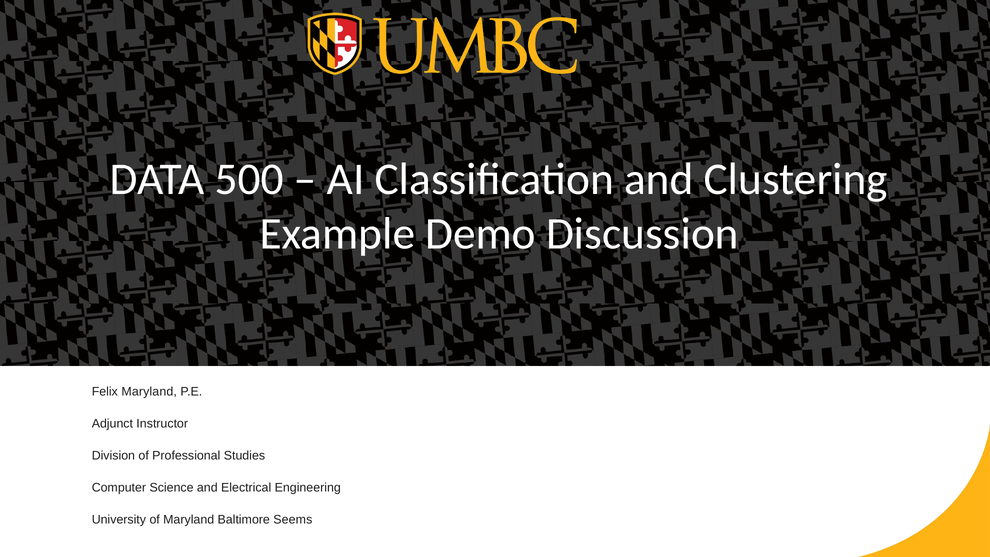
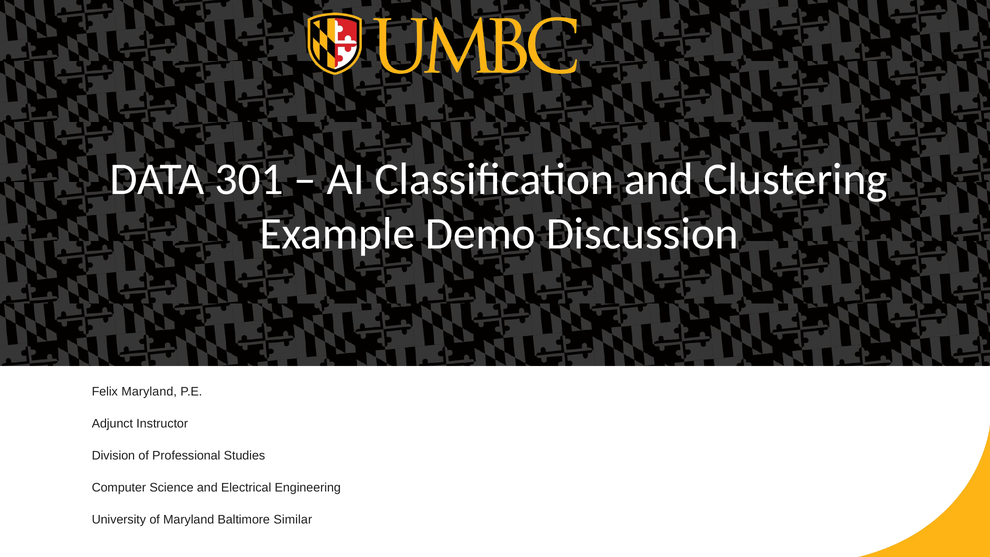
500: 500 -> 301 (249, 179)
Seems: Seems -> Similar (293, 519)
